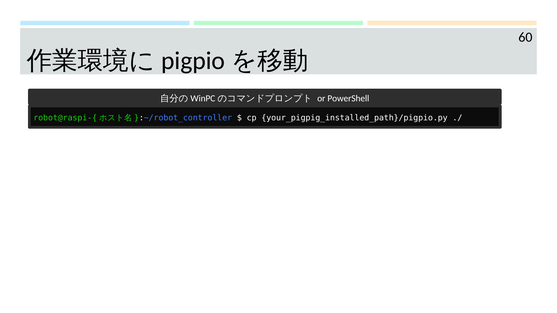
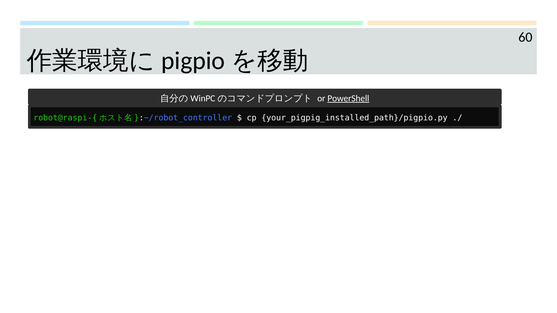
PowerShell underline: none -> present (348, 99)
